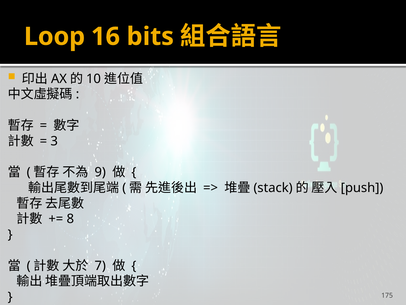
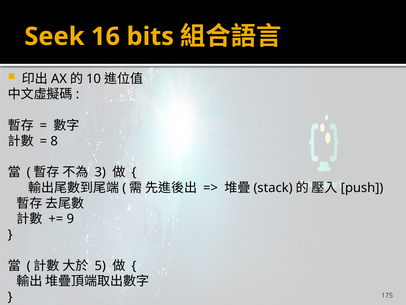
Loop: Loop -> Seek (54, 36)
3: 3 -> 8 (54, 141)
9: 9 -> 3 (100, 172)
8: 8 -> 9 (70, 219)
7: 7 -> 5 (100, 265)
